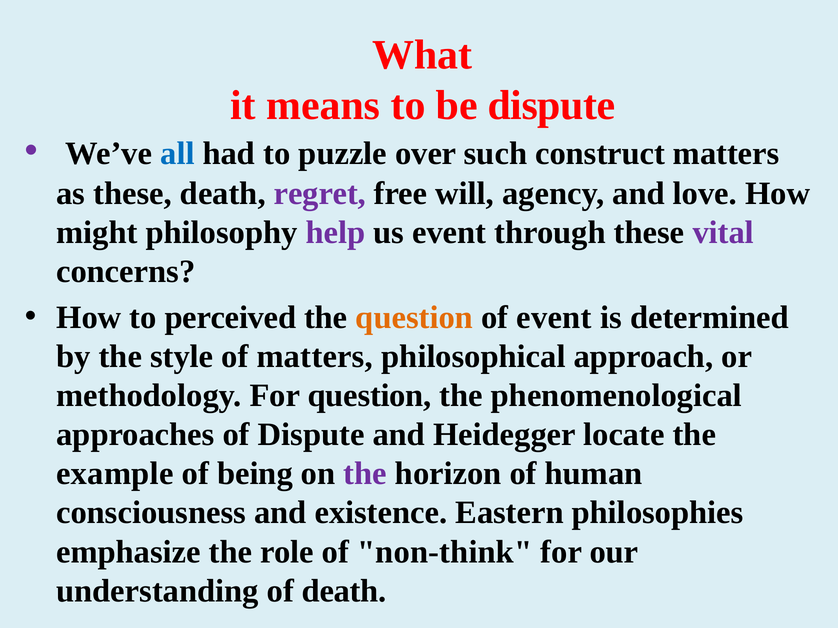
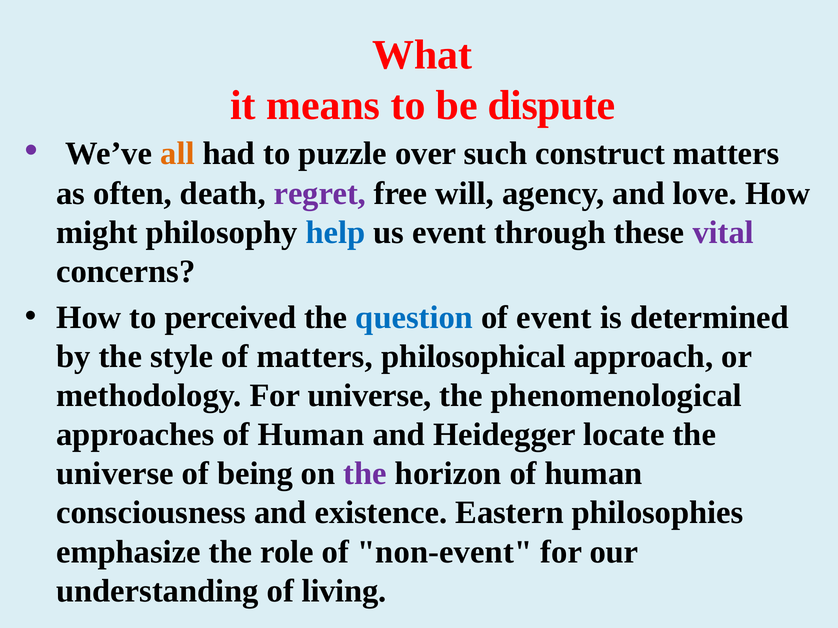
all colour: blue -> orange (177, 154)
as these: these -> often (133, 194)
help colour: purple -> blue (335, 233)
question colour: orange -> blue (414, 318)
For question: question -> universe (370, 396)
approaches of Dispute: Dispute -> Human (311, 435)
example: example -> universe (115, 474)
non-think: non-think -> non-event (445, 552)
of death: death -> living (344, 591)
